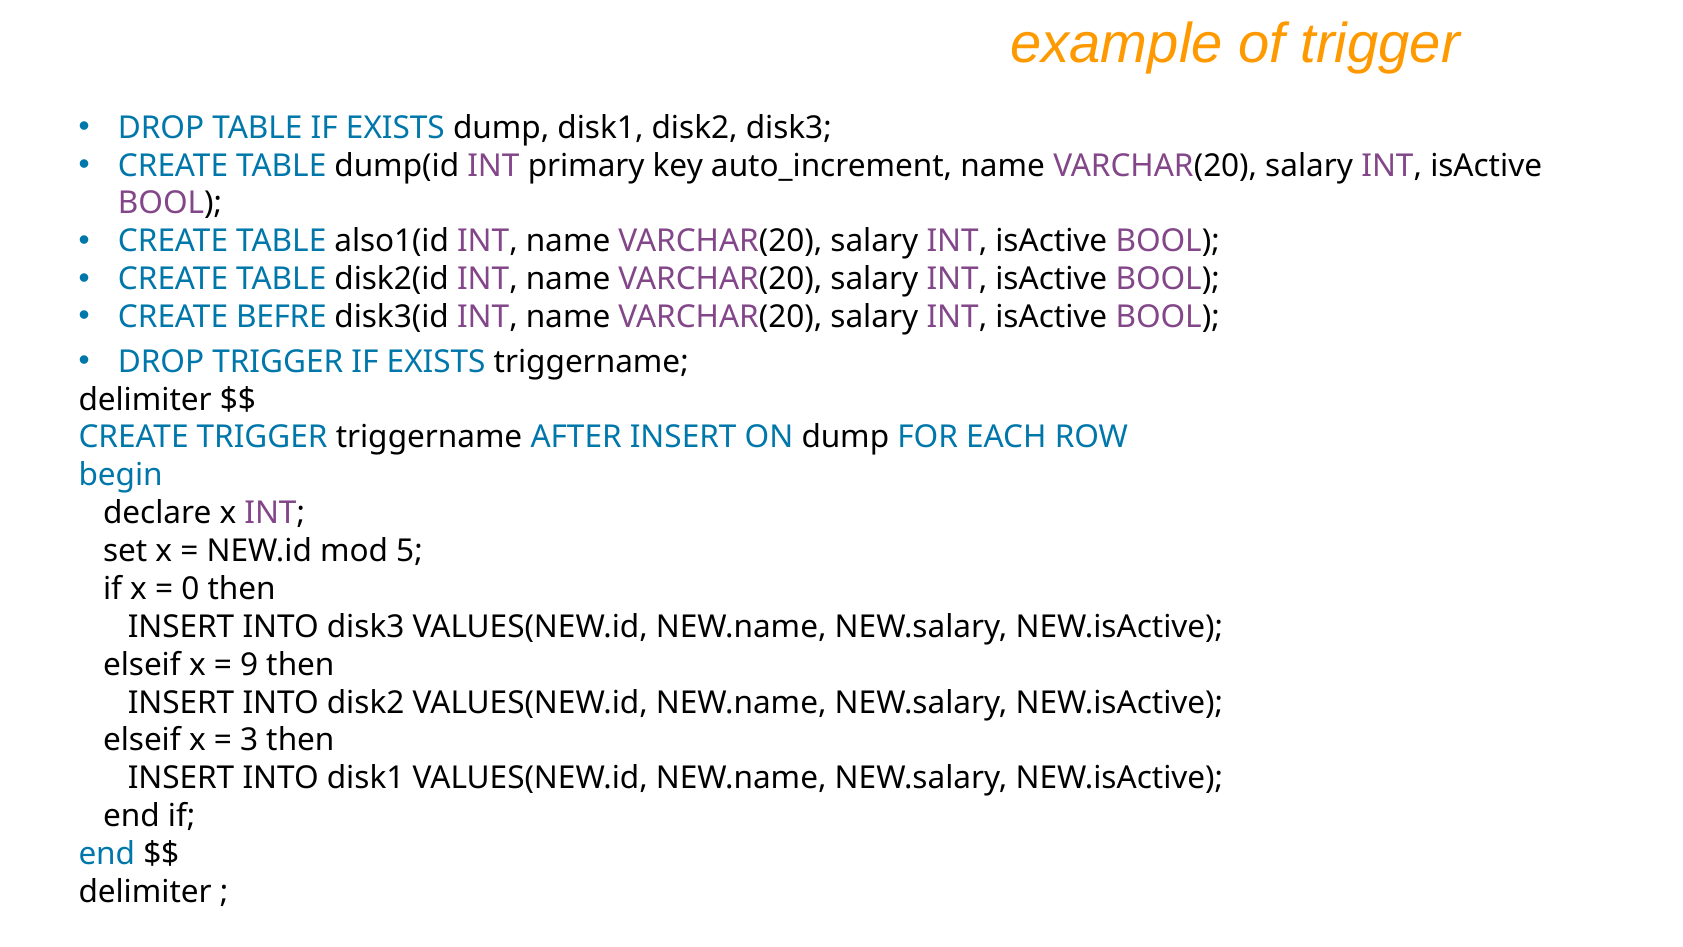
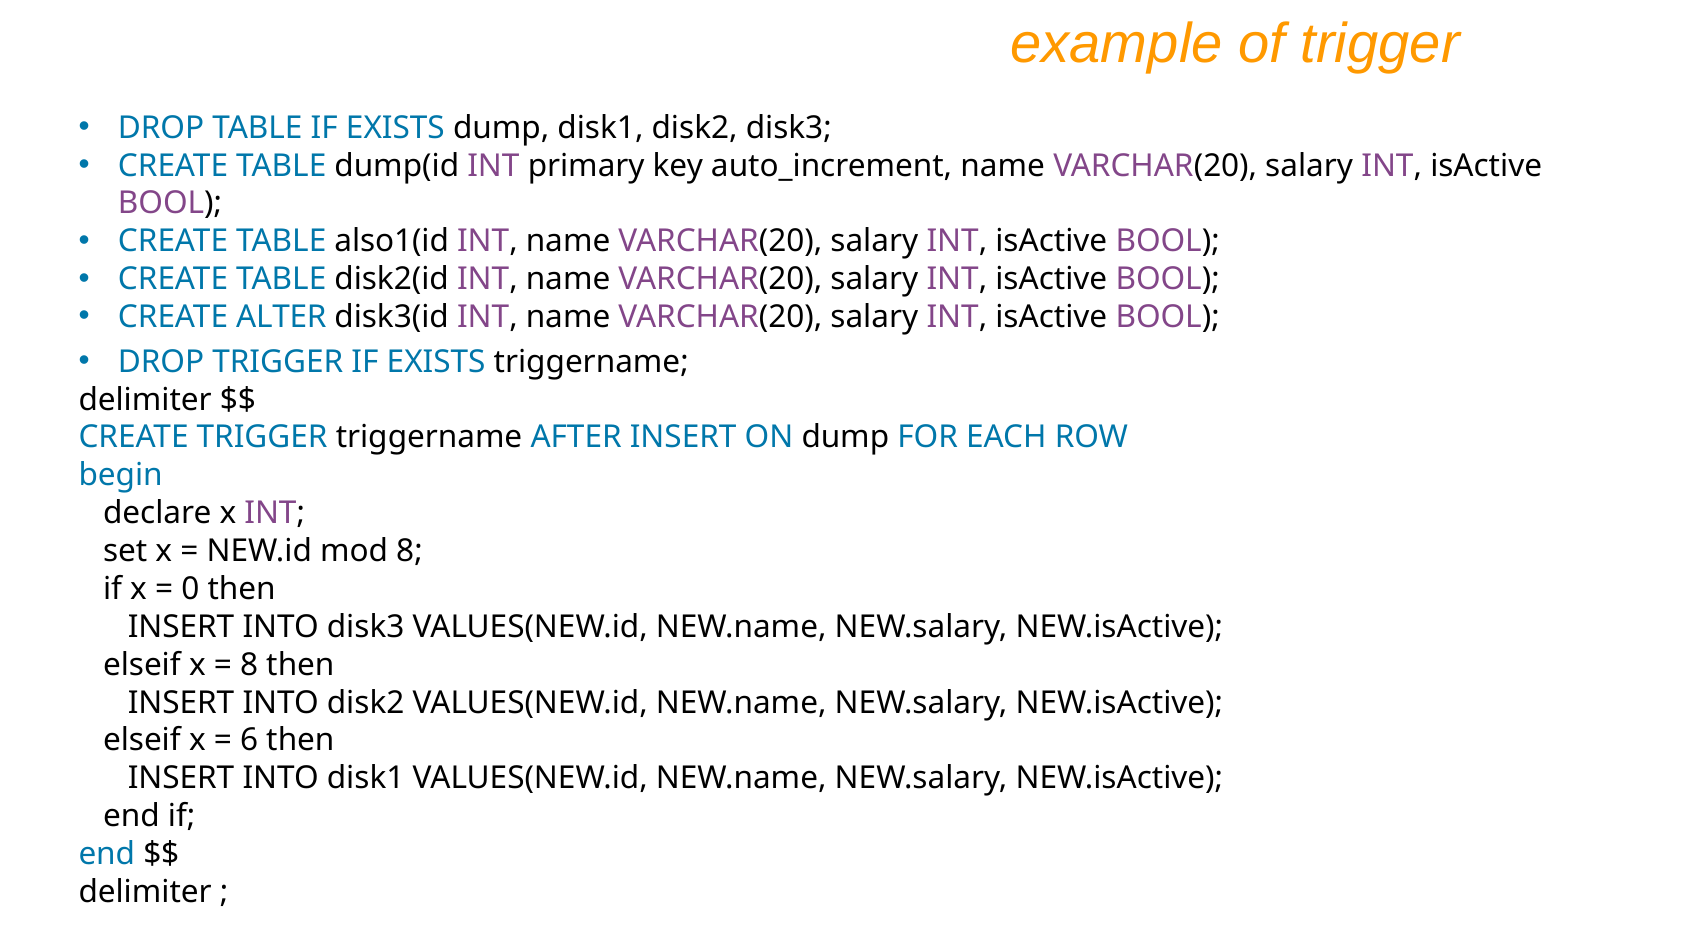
BEFRE: BEFRE -> ALTER (281, 317)
mod 5: 5 -> 8 (409, 551)
9: 9 -> 8 (249, 665)
3: 3 -> 6 (249, 740)
